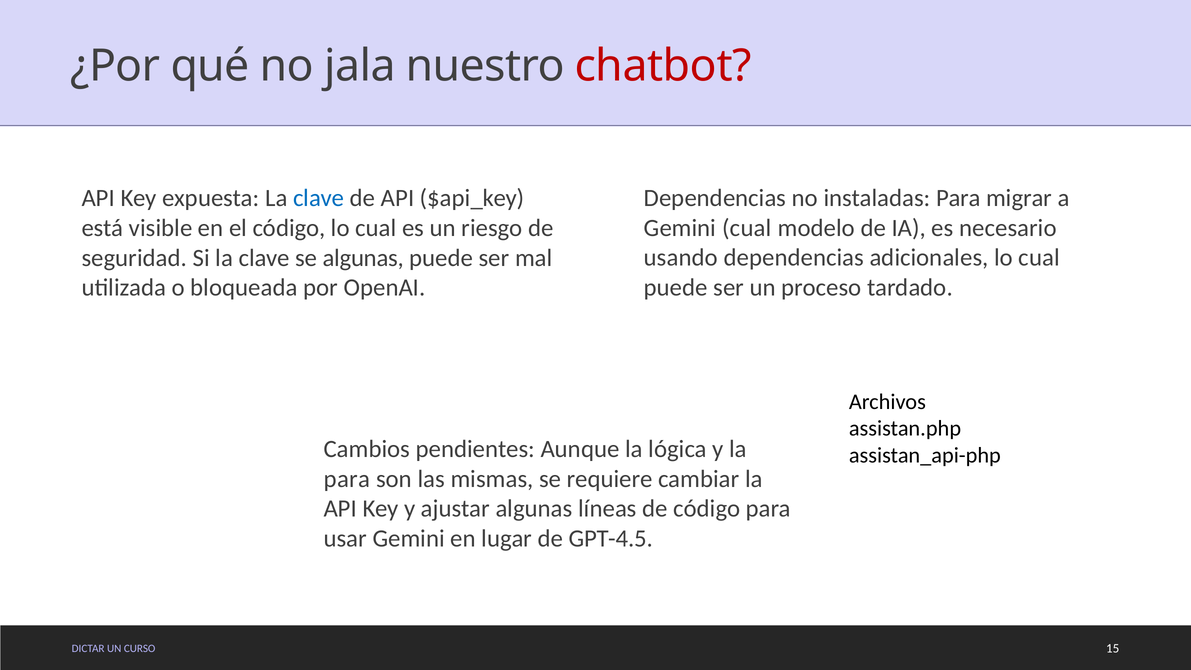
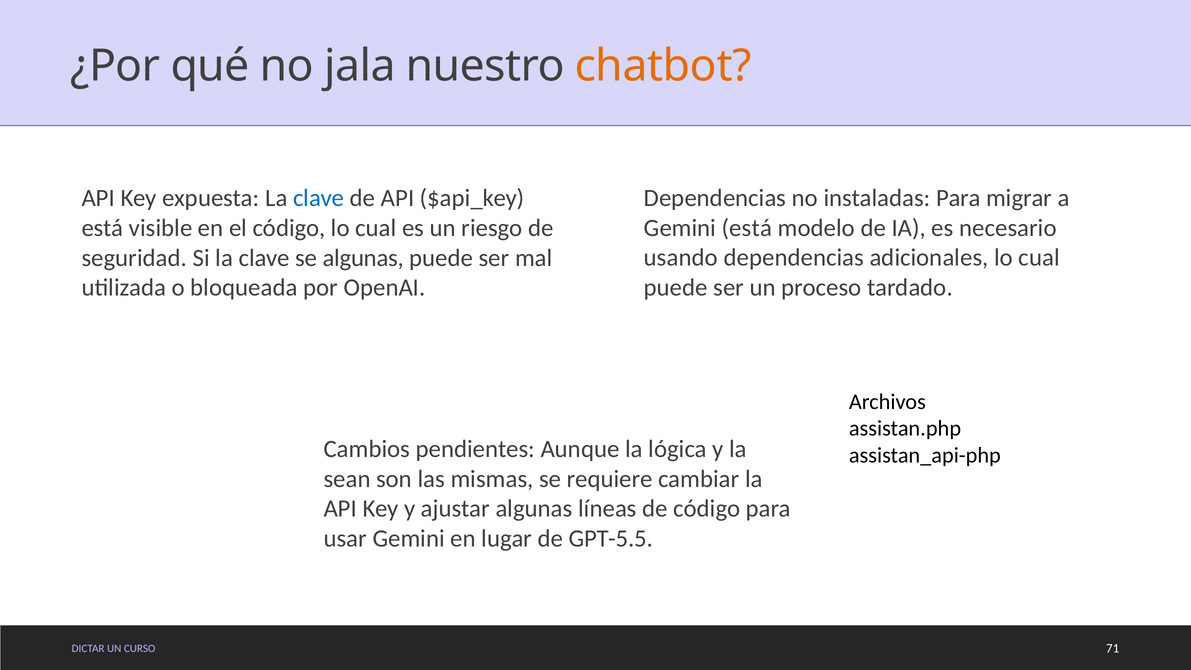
chatbot colour: red -> orange (663, 66)
Gemini cual: cual -> está (747, 228)
para: para -> sean (347, 479)
GPT-4.5: GPT-4.5 -> GPT-5.5 (611, 539)
15: 15 -> 71 (1113, 648)
